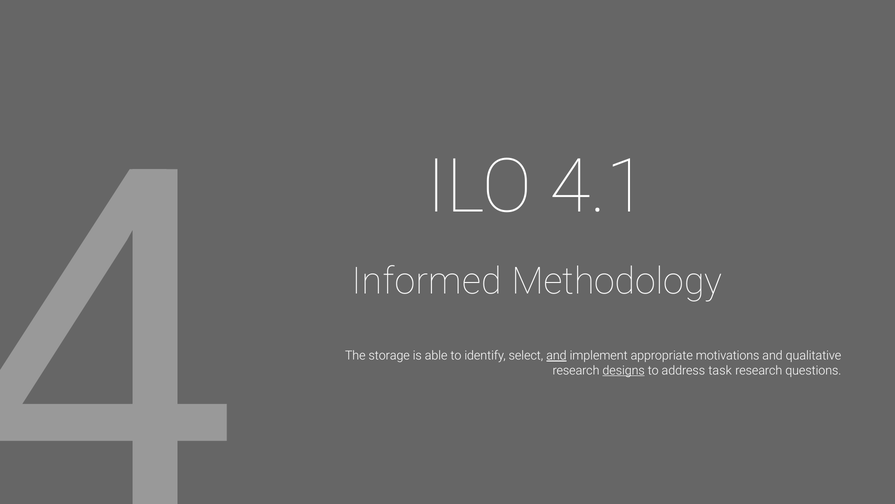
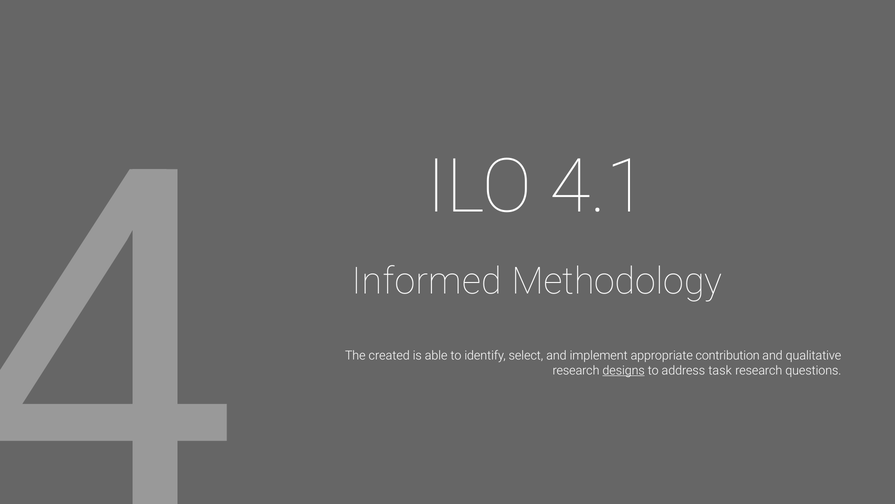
storage: storage -> created (389, 355)
and underline: present -> none (556, 355)
motivations: motivations -> contribution (728, 355)
